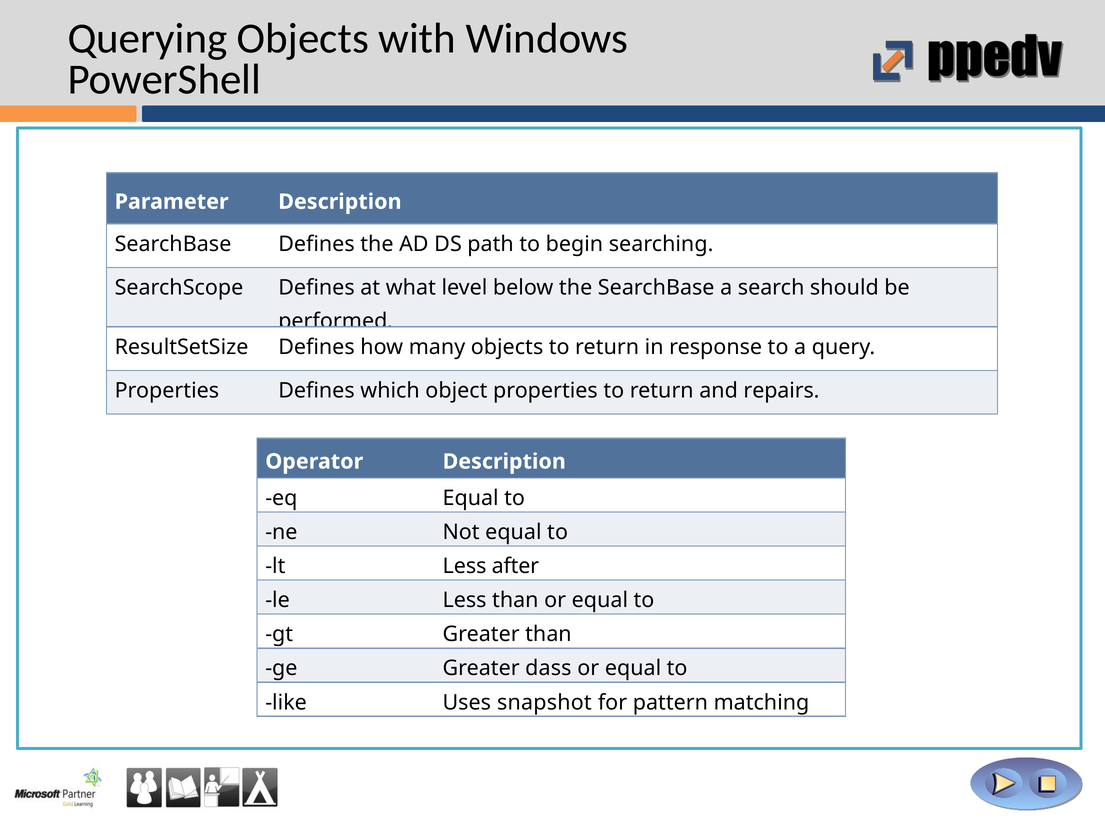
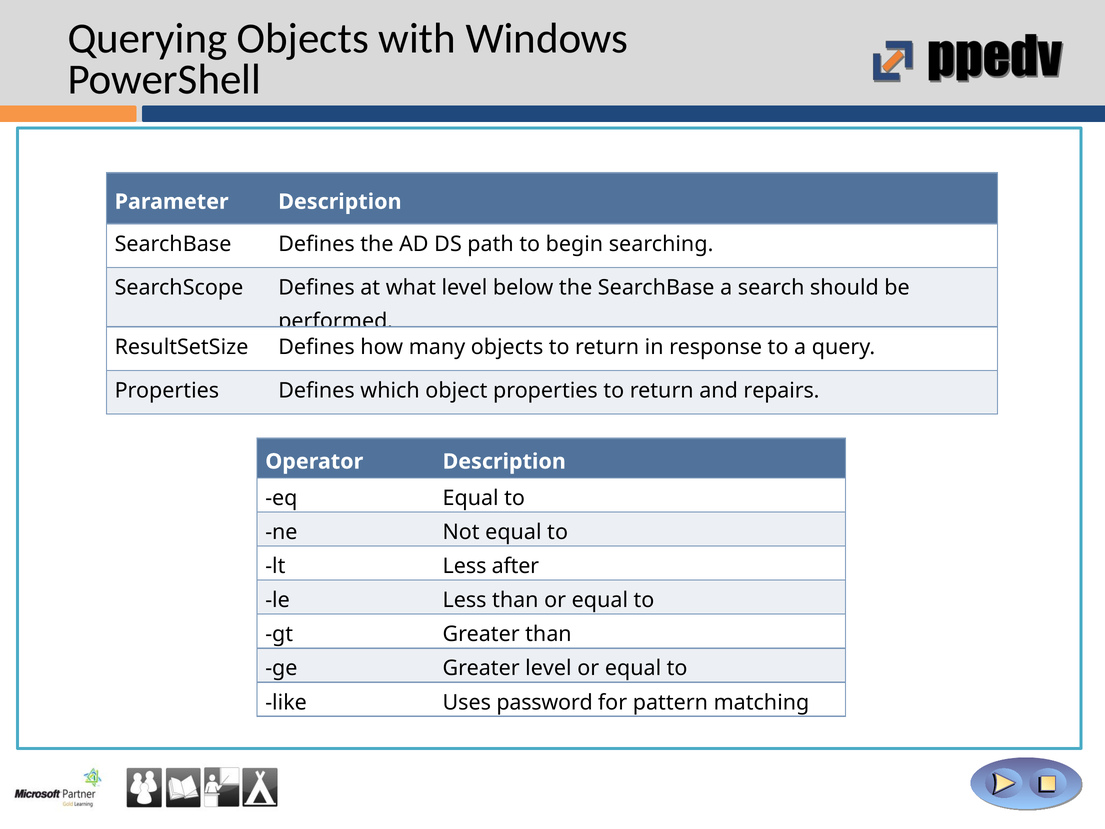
Greater dass: dass -> level (548, 668)
snapshot: snapshot -> password (545, 702)
